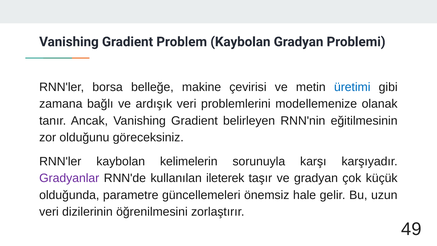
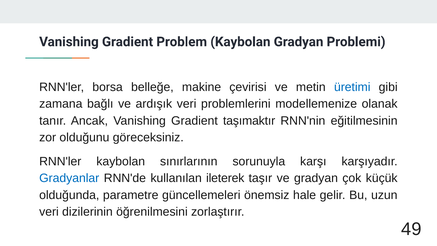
belirleyen: belirleyen -> taşımaktır (249, 121)
kelimelerin: kelimelerin -> sınırlarının (189, 161)
Gradyanlar colour: purple -> blue (69, 178)
